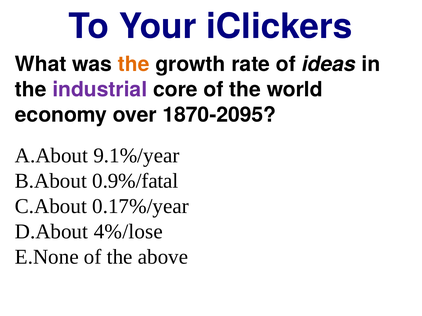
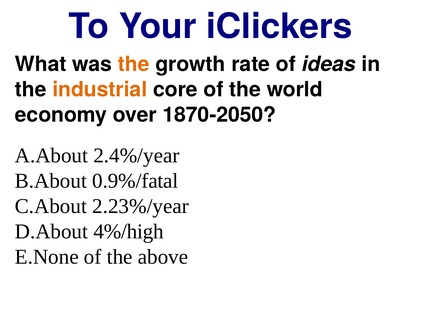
industrial colour: purple -> orange (100, 90)
1870-2095: 1870-2095 -> 1870-2050 (219, 115)
9.1%/year: 9.1%/year -> 2.4%/year (136, 156)
0.17%/year: 0.17%/year -> 2.23%/year (141, 207)
4%/lose: 4%/lose -> 4%/high (129, 232)
